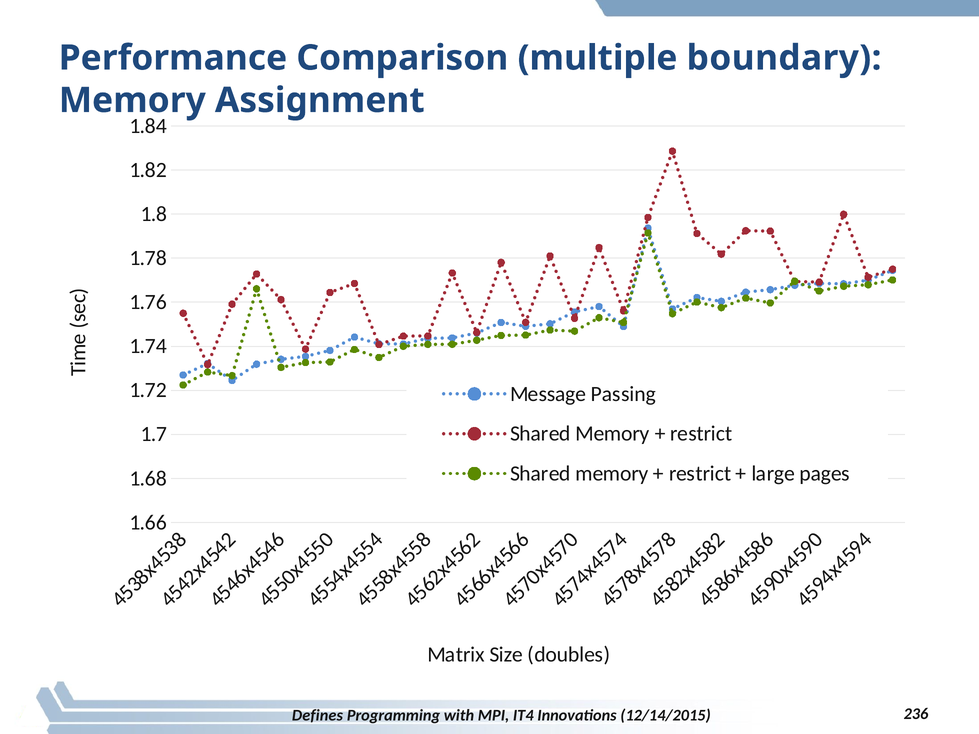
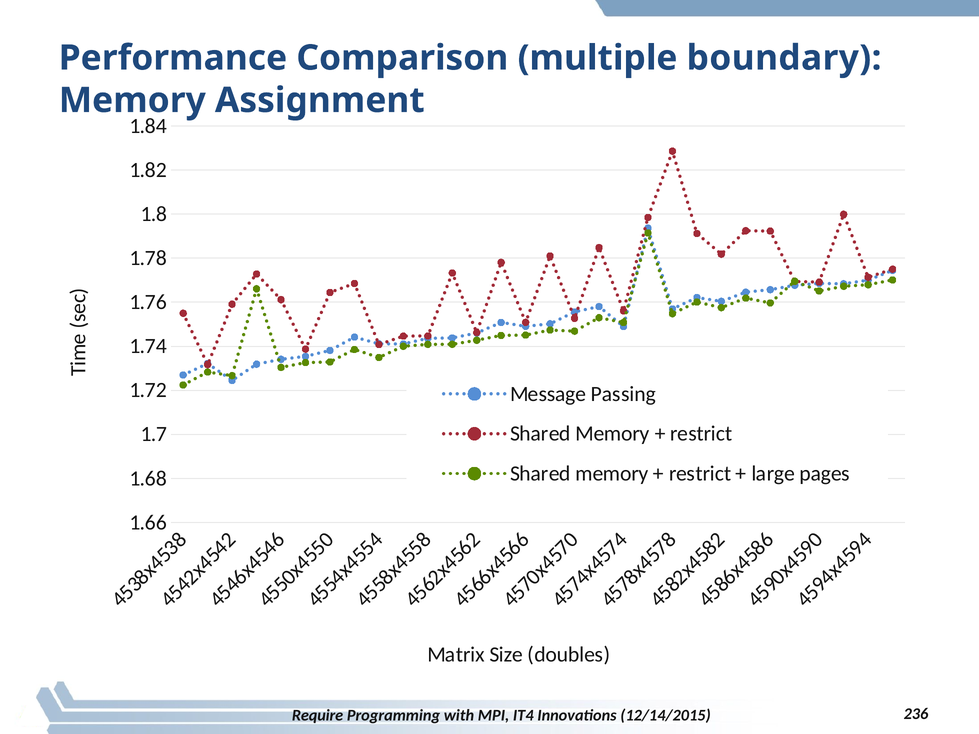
Defines: Defines -> Require (318, 716)
